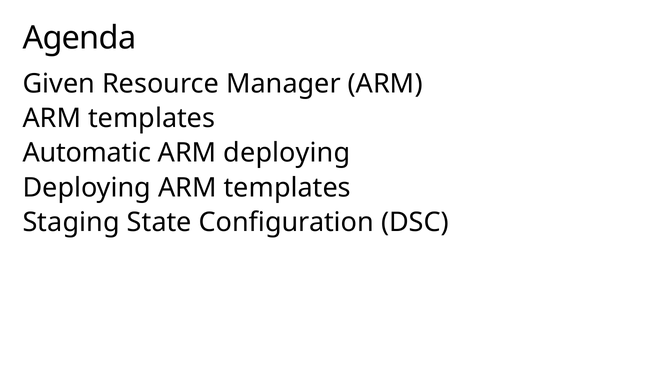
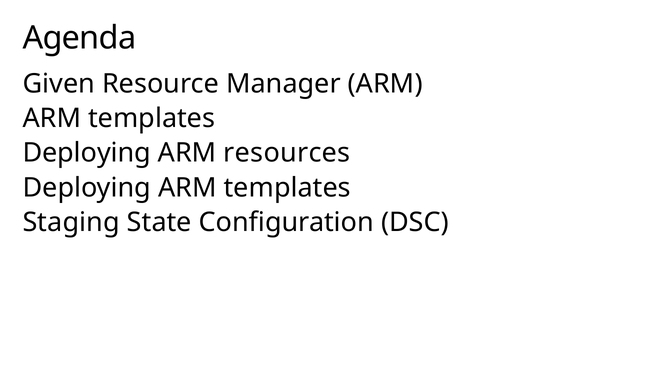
Automatic: Automatic -> Deploying (87, 153)
ARM deploying: deploying -> resources (287, 153)
